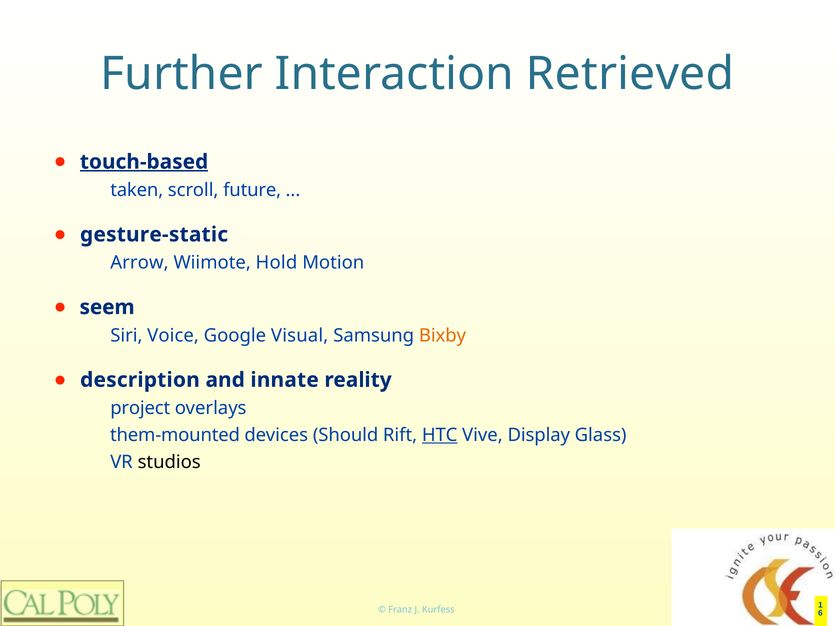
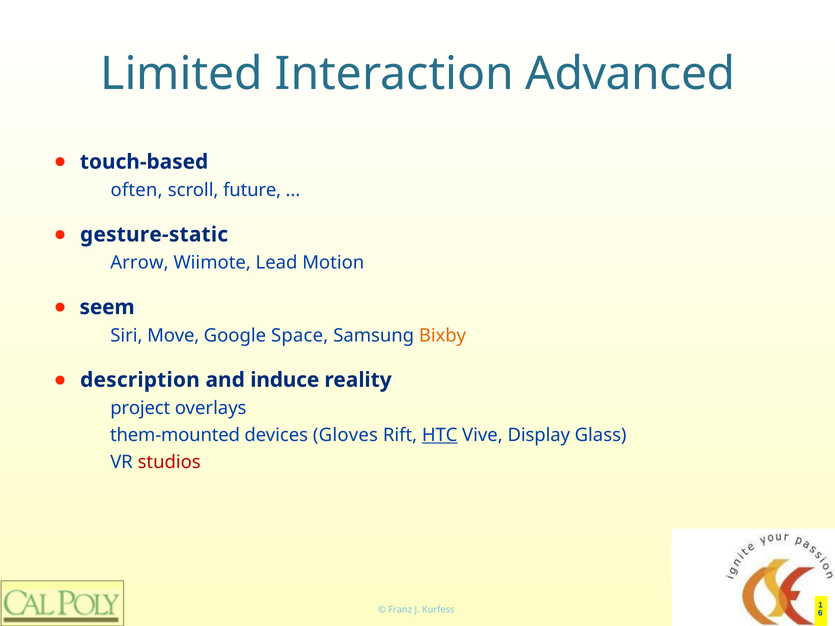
Further: Further -> Limited (182, 74)
Retrieved: Retrieved -> Advanced (630, 74)
touch-based underline: present -> none (144, 162)
taken: taken -> often (137, 190)
Hold: Hold -> Lead (277, 263)
Voice: Voice -> Move (173, 336)
Visual: Visual -> Space (300, 336)
innate: innate -> induce (285, 380)
Should: Should -> Gloves (345, 435)
studios colour: black -> red (169, 462)
